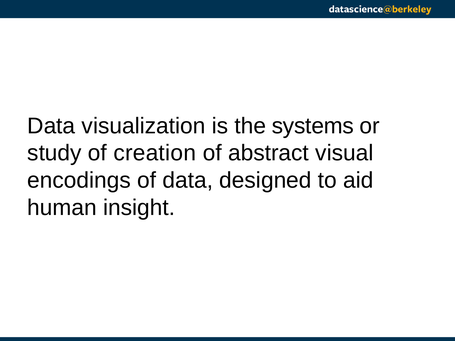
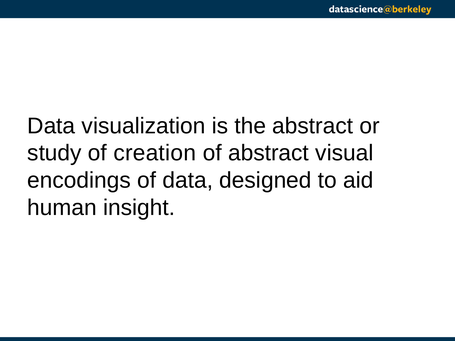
the systems: systems -> abstract (313, 126)
